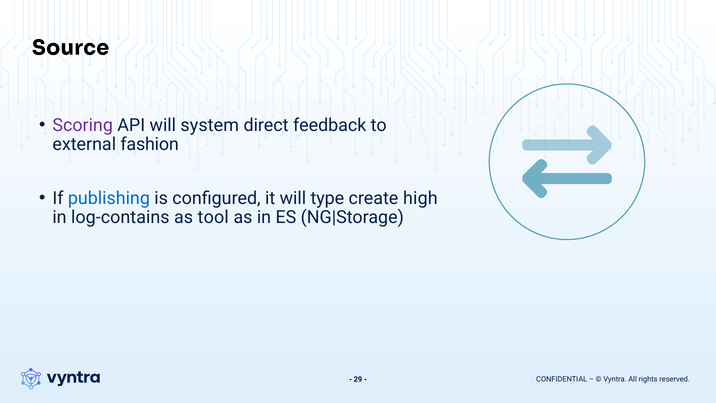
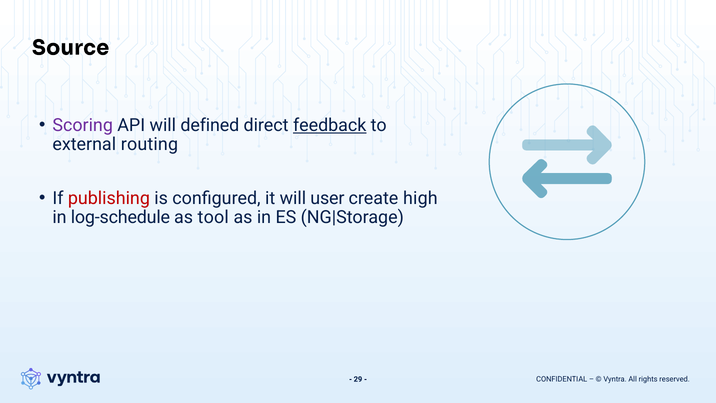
system: system -> defined (210, 125)
feedback underline: none -> present (330, 125)
fashion: fashion -> routing (149, 144)
publishing colour: blue -> red (109, 198)
type: type -> user (327, 198)
log-contains: log-contains -> log-schedule (120, 217)
